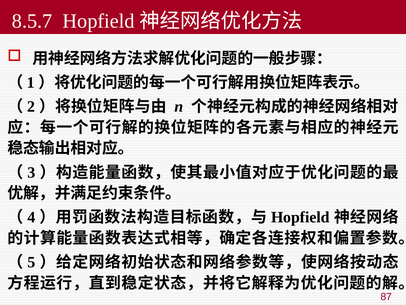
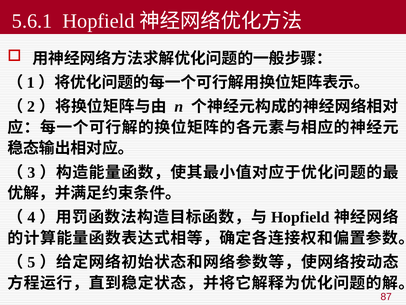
8.5.7: 8.5.7 -> 5.6.1 (32, 21)
